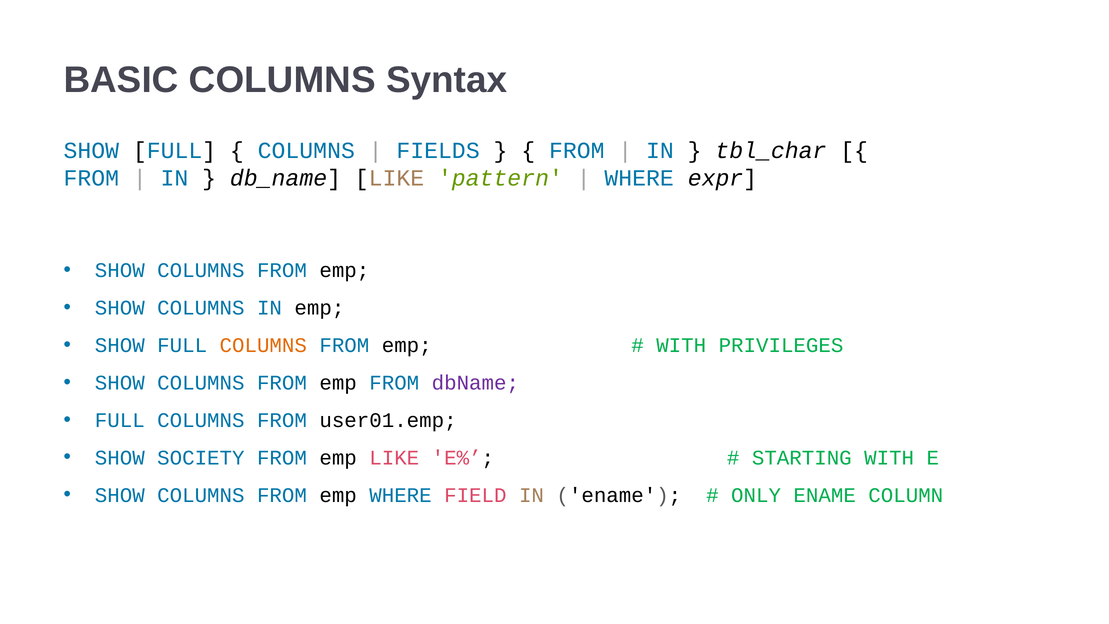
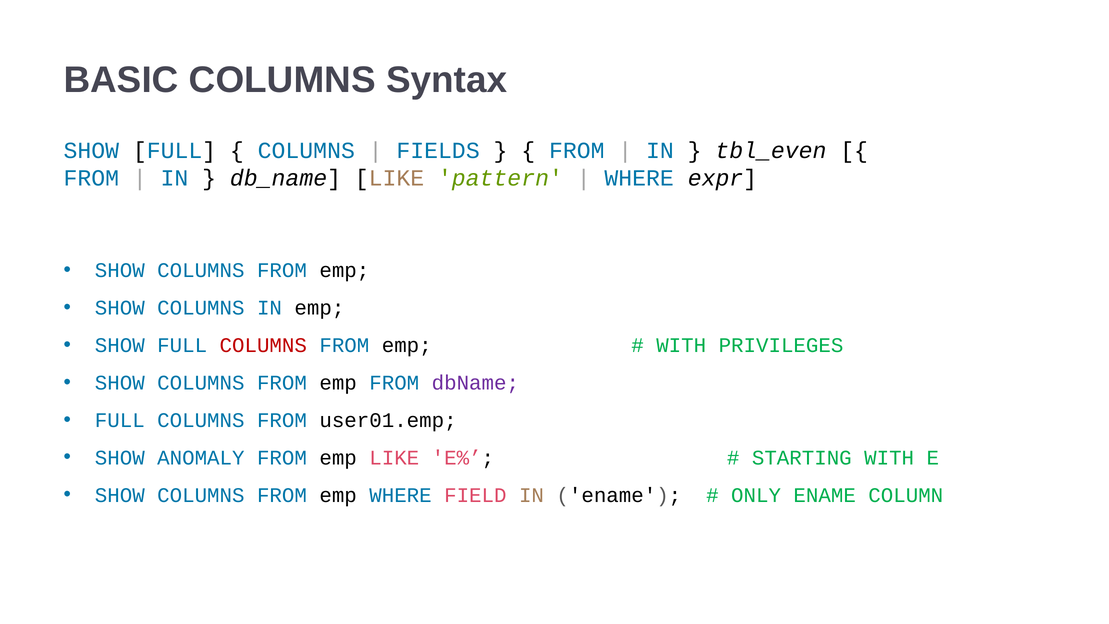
tbl_char: tbl_char -> tbl_even (771, 150)
COLUMNS colour: orange -> red (263, 345)
SOCIETY: SOCIETY -> ANOMALY (201, 458)
